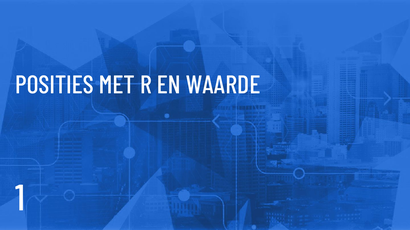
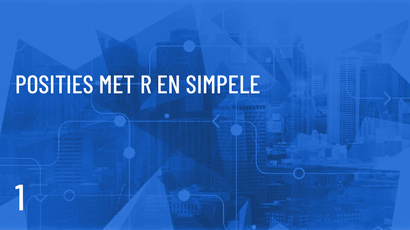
WAARDE: WAARDE -> SIMPELE (223, 85)
